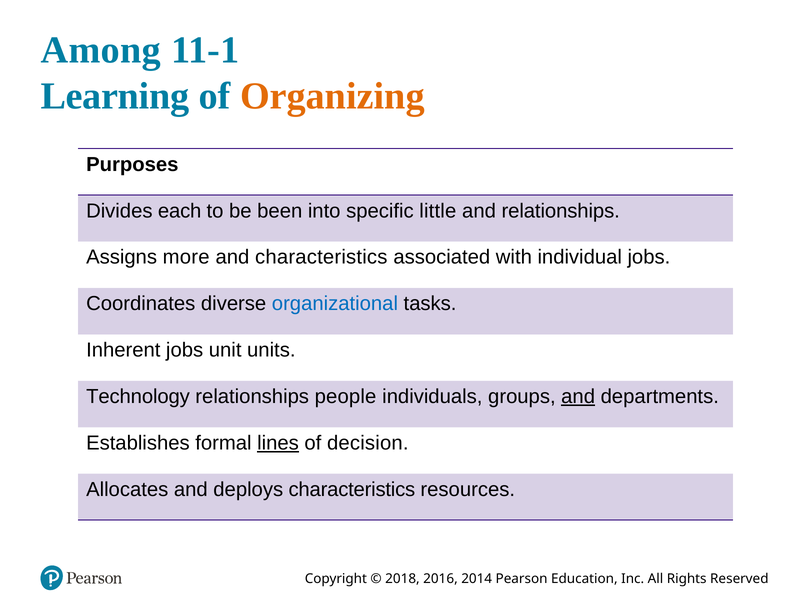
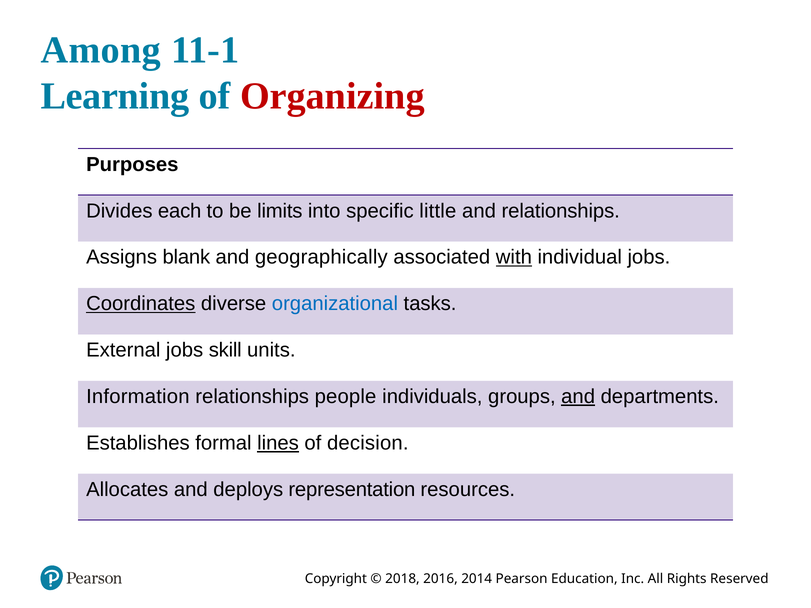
Organizing colour: orange -> red (332, 96)
been: been -> limits (280, 211)
more: more -> blank (186, 257)
and characteristics: characteristics -> geographically (321, 257)
with underline: none -> present (514, 257)
Coordinates underline: none -> present (141, 304)
Inherent: Inherent -> External (123, 350)
unit: unit -> skill (225, 350)
Technology: Technology -> Information (138, 397)
deploys characteristics: characteristics -> representation (352, 490)
